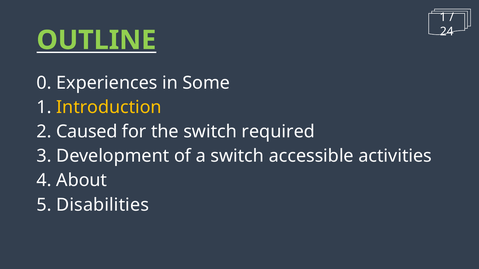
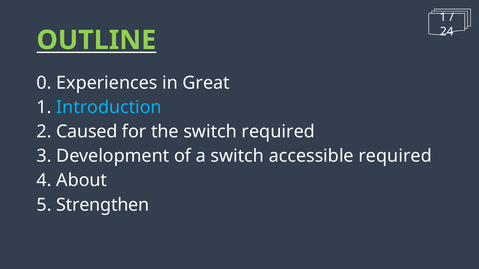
Some: Some -> Great (206, 83)
Introduction colour: yellow -> light blue (109, 108)
accessible activities: activities -> required (395, 156)
Disabilities: Disabilities -> Strengthen (103, 205)
